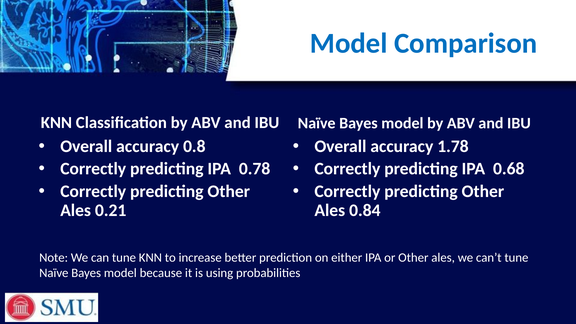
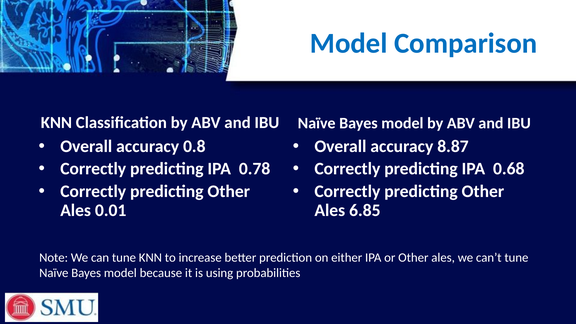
1.78: 1.78 -> 8.87 (453, 146)
0.21: 0.21 -> 0.01 (111, 210)
0.84: 0.84 -> 6.85 (365, 210)
